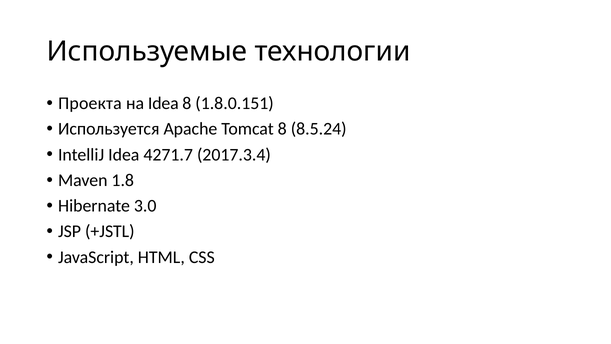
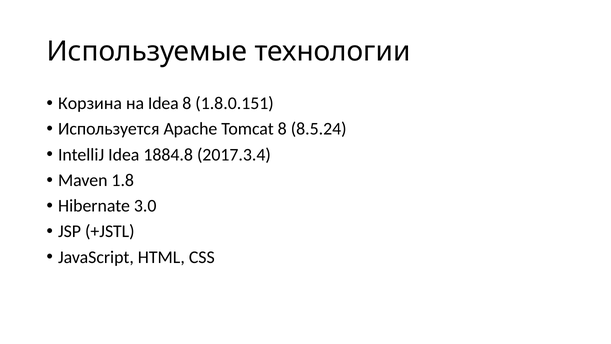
Проекта: Проекта -> Корзина (90, 103)
4271.7: 4271.7 -> 1884.8 (168, 155)
